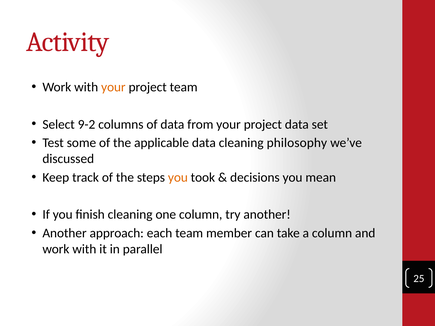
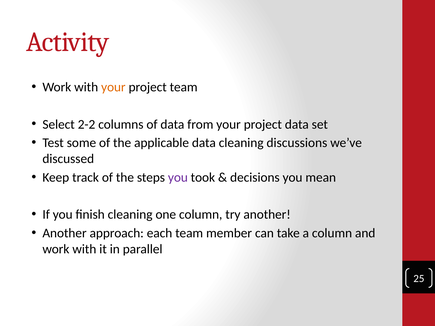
9-2: 9-2 -> 2-2 (87, 124)
philosophy: philosophy -> discussions (297, 143)
you colour: orange -> purple (178, 178)
